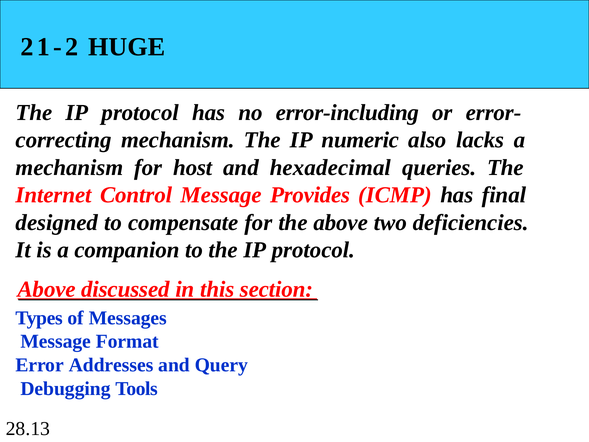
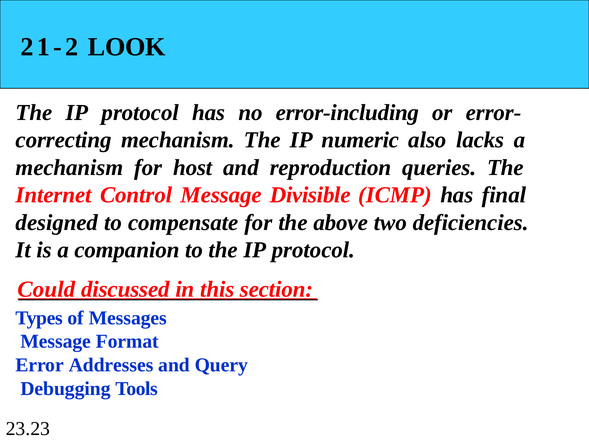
HUGE: HUGE -> LOOK (127, 47)
hexadecimal: hexadecimal -> reproduction (330, 167)
Provides: Provides -> Divisible (310, 195)
Above: Above -> Could (46, 289)
28.13: 28.13 -> 23.23 (28, 428)
